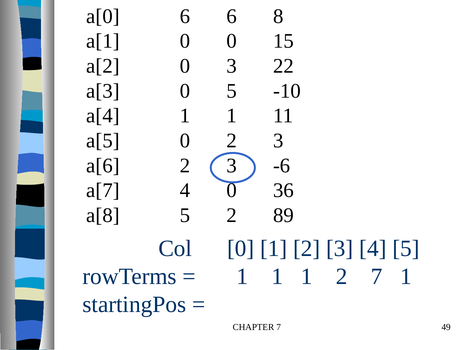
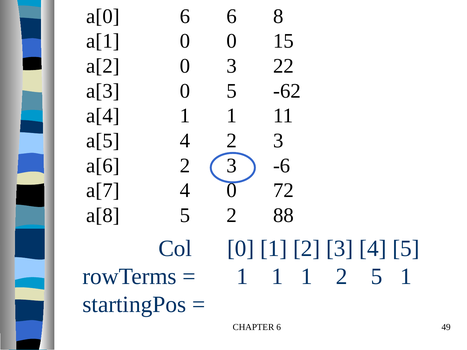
-10: -10 -> -62 (287, 91)
a[5 0: 0 -> 4 (185, 141)
36: 36 -> 72 (283, 191)
89: 89 -> 88 (283, 216)
2 7: 7 -> 5 (377, 277)
CHAPTER 7: 7 -> 6 (279, 328)
